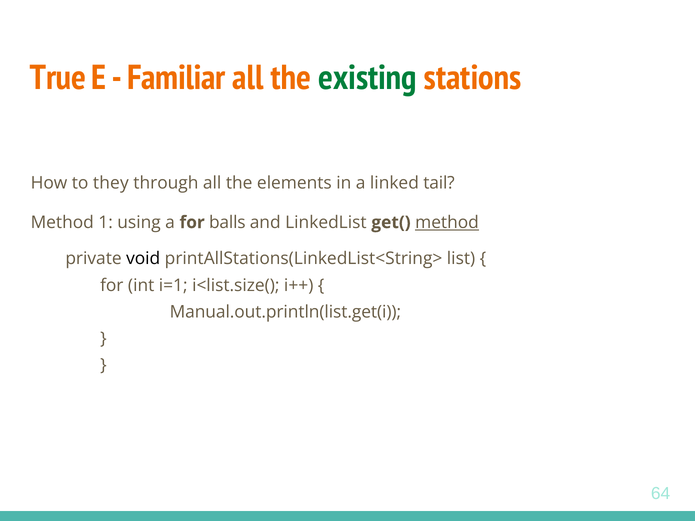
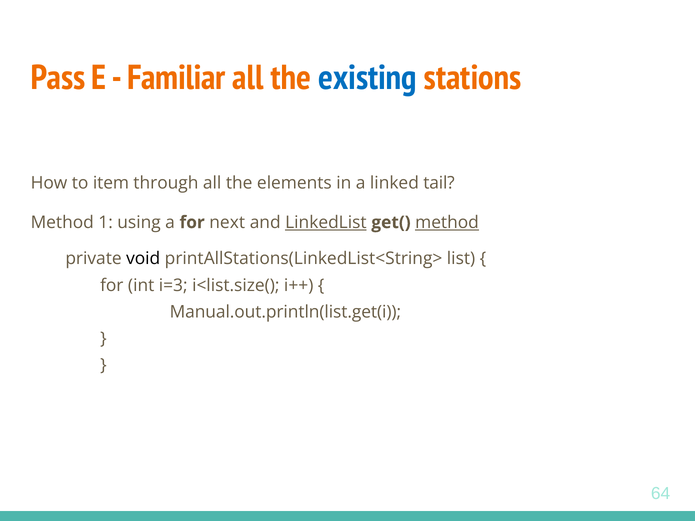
True: True -> Pass (58, 78)
existing colour: green -> blue (368, 78)
they: they -> item (111, 183)
balls: balls -> next (227, 223)
LinkedList underline: none -> present (326, 223)
i=1: i=1 -> i=3 (173, 285)
